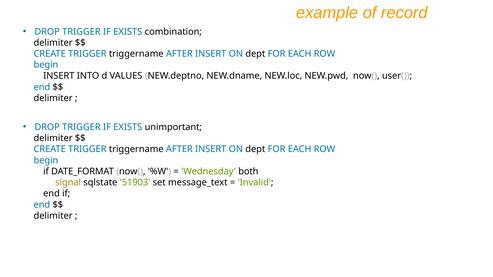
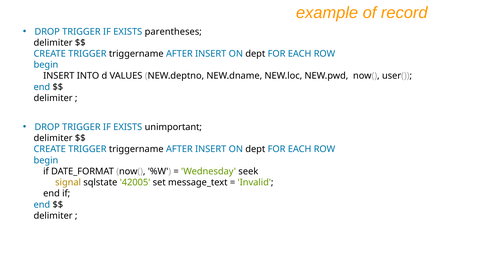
combination: combination -> parentheses (173, 32)
both: both -> seek (248, 172)
51903: 51903 -> 42005 (135, 183)
